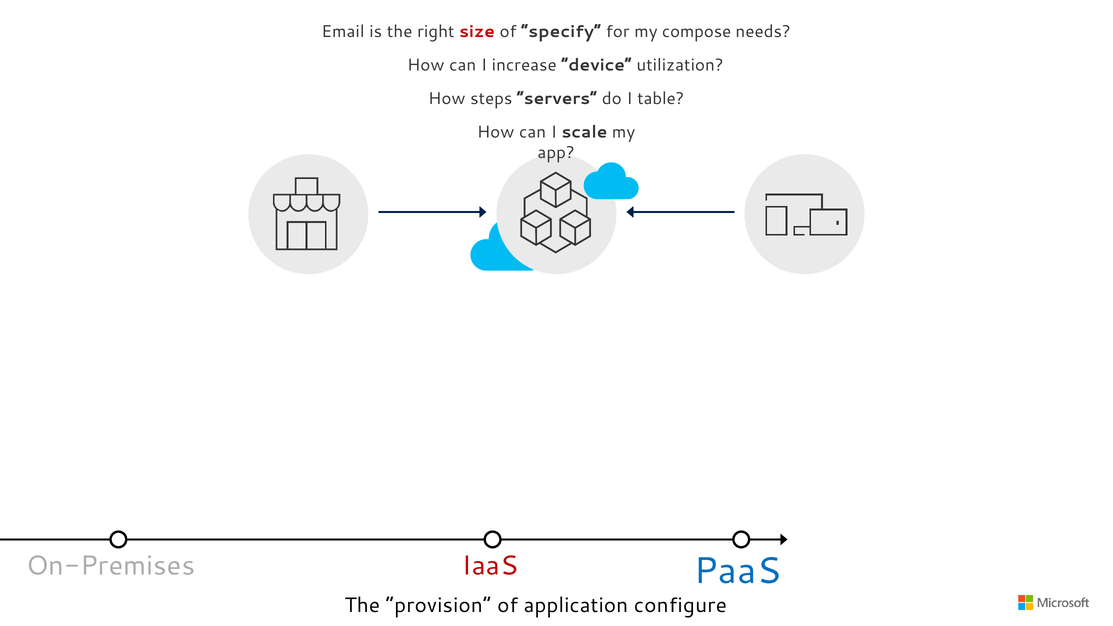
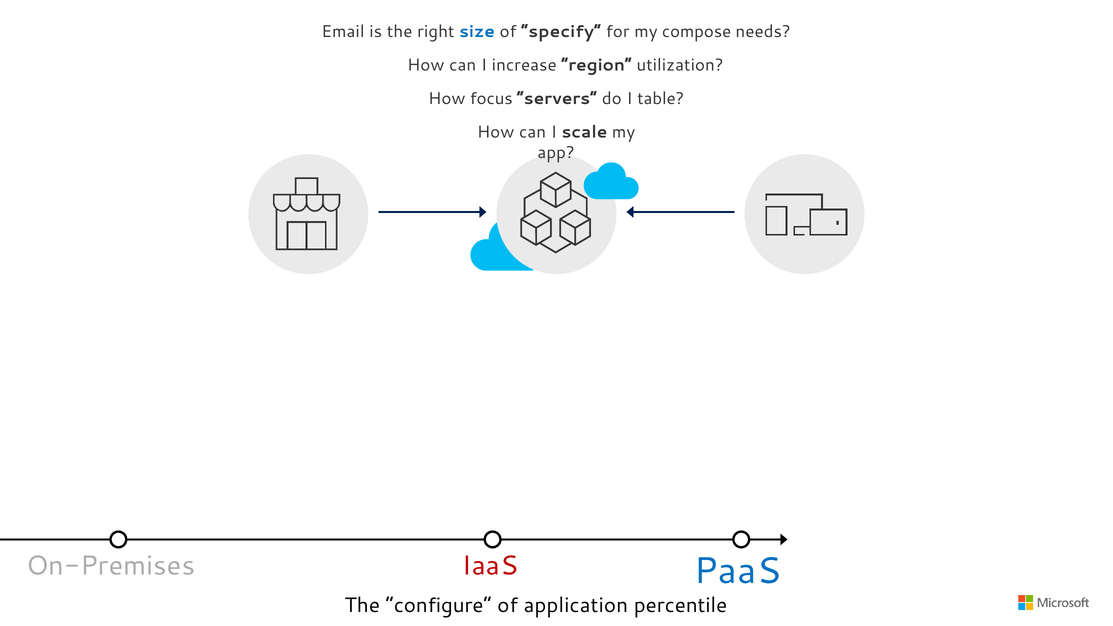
size colour: red -> blue (477, 32)
device: device -> region (597, 65)
steps: steps -> focus (491, 99)
provision: provision -> configure (439, 605)
configure: configure -> percentile (681, 605)
